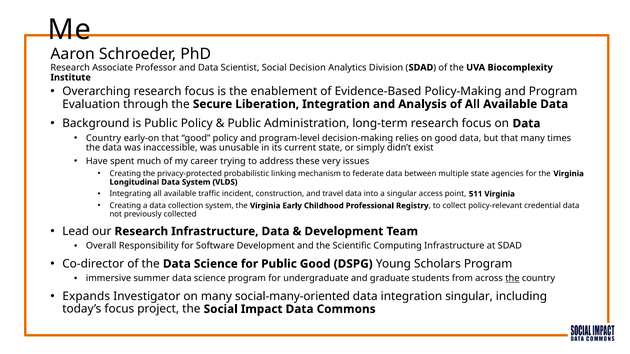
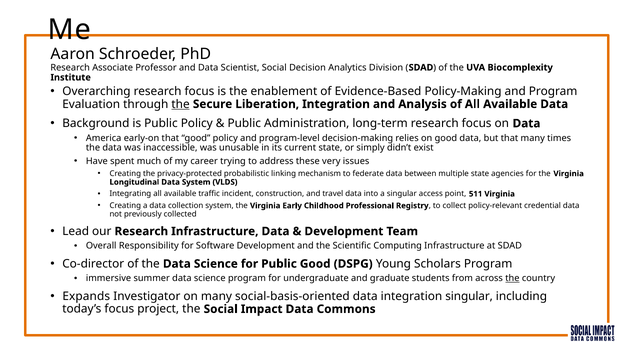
the underline: none -> present (181, 104)
Country: Country -> America (104, 138)
social-many-oriented: social-many-oriented -> social-basis-oriented (292, 297)
